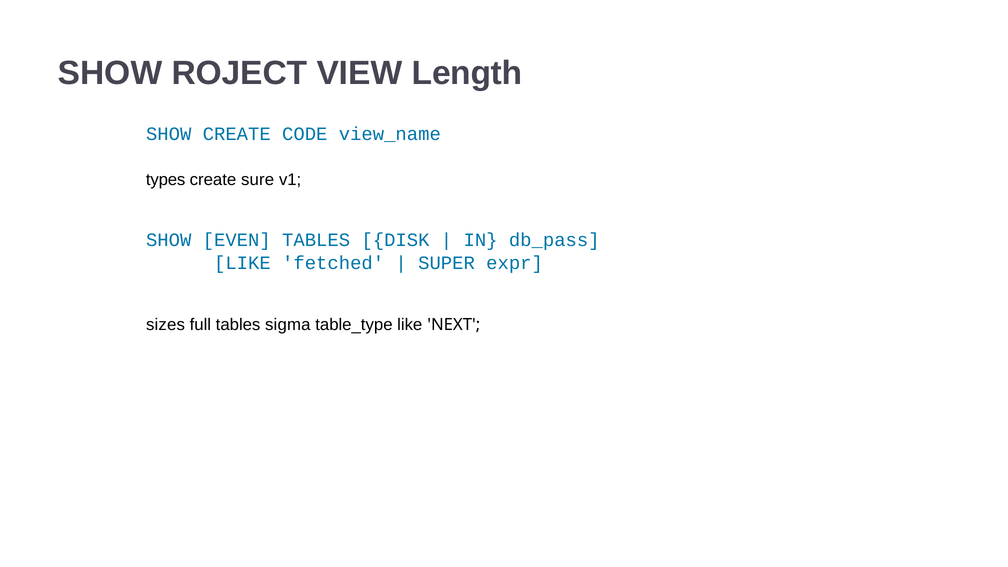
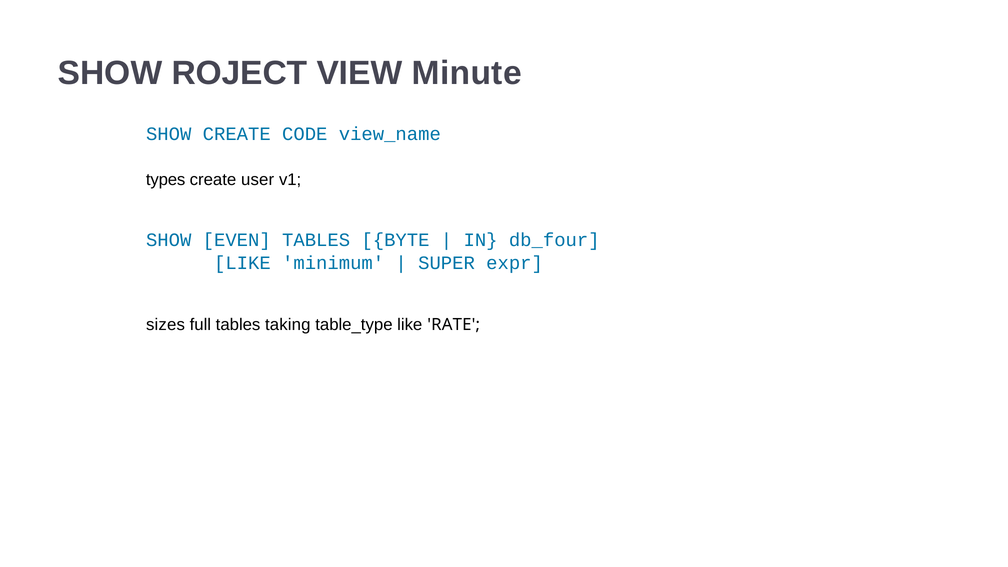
Length: Length -> Minute (467, 73)
sure: sure -> user (258, 180)
DISK: DISK -> BYTE (395, 240)
db_pass: db_pass -> db_four (554, 240)
fetched: fetched -> minimum (333, 263)
sigma: sigma -> taking (288, 325)
NEXT: NEXT -> RATE (454, 325)
